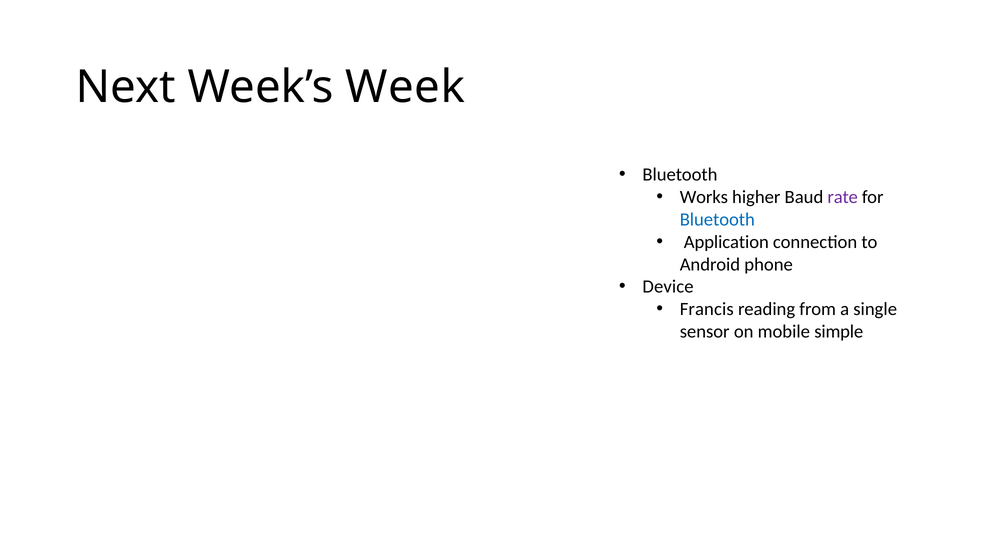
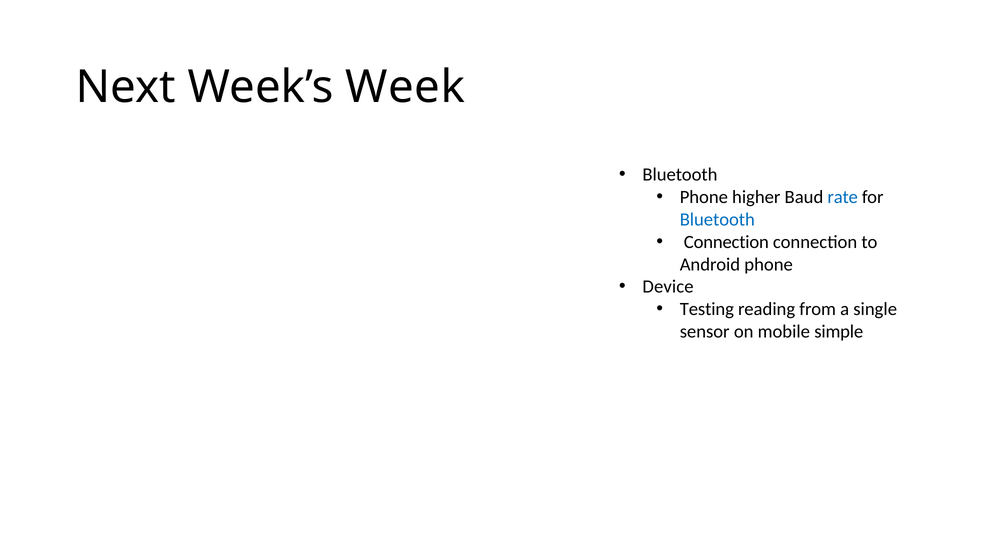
Works: Works -> Phone (704, 197)
rate colour: purple -> blue (843, 197)
Application: Application -> Connection (726, 242)
Francis: Francis -> Testing (707, 309)
